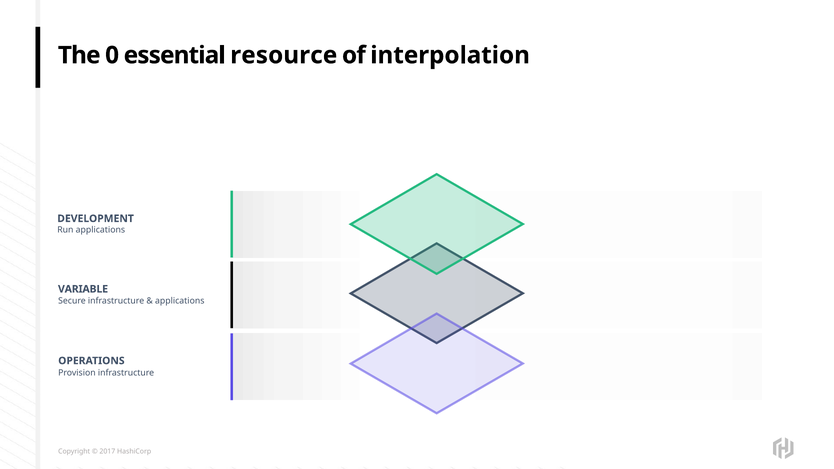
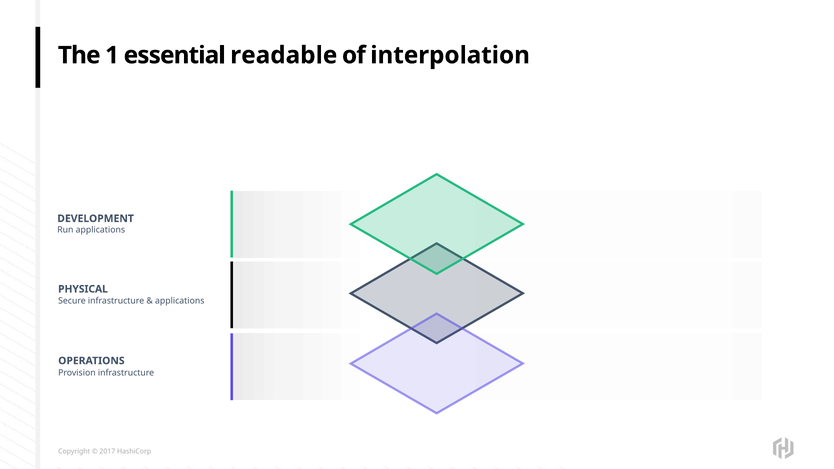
0: 0 -> 1 (112, 55)
resource: resource -> readable (284, 55)
VARIABLE: VARIABLE -> PHYSICAL (83, 289)
